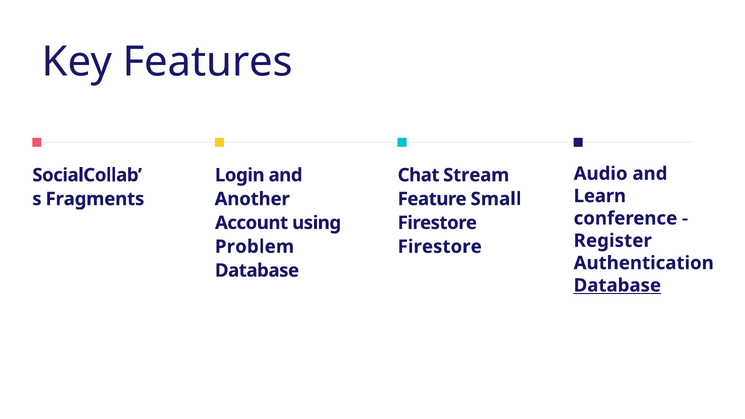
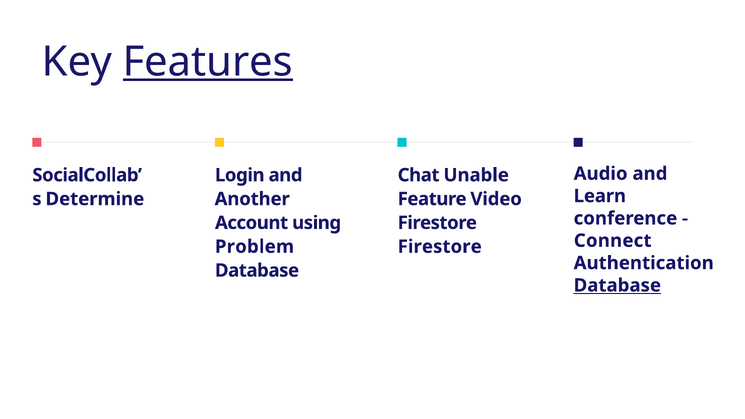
Features underline: none -> present (208, 62)
Stream: Stream -> Unable (476, 175)
Fragments: Fragments -> Determine (95, 199)
Small: Small -> Video (496, 199)
Register: Register -> Connect (613, 241)
